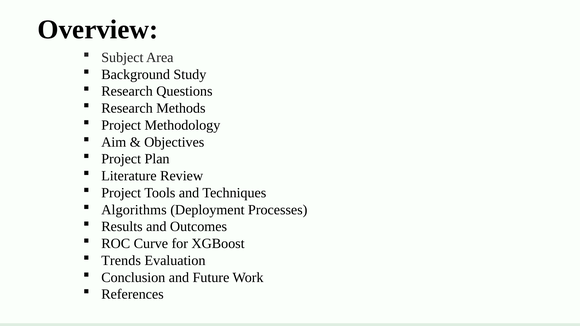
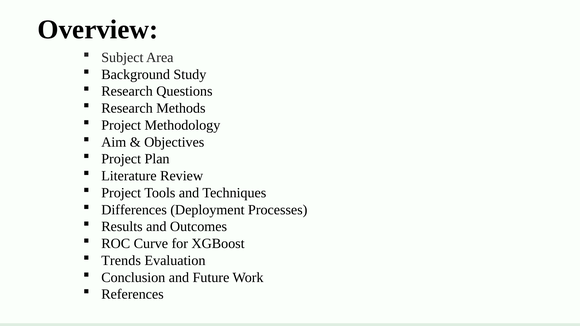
Algorithms: Algorithms -> Differences (134, 210)
